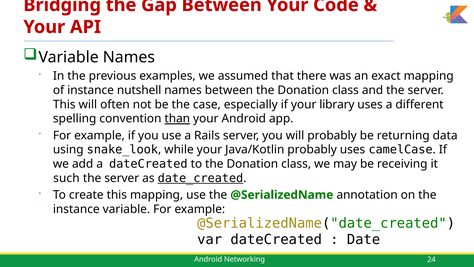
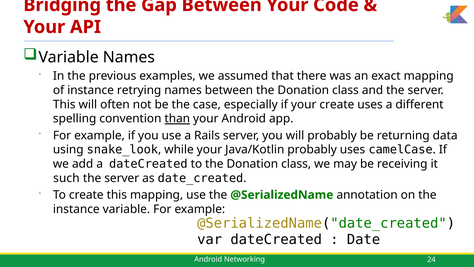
nutshell: nutshell -> retrying (139, 90)
your library: library -> create (337, 104)
date_created underline: present -> none (201, 178)
